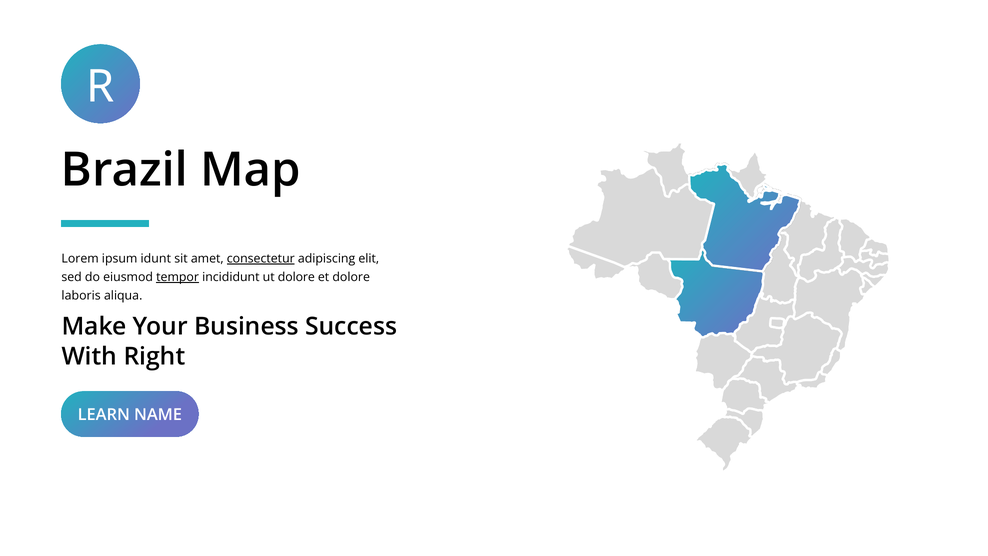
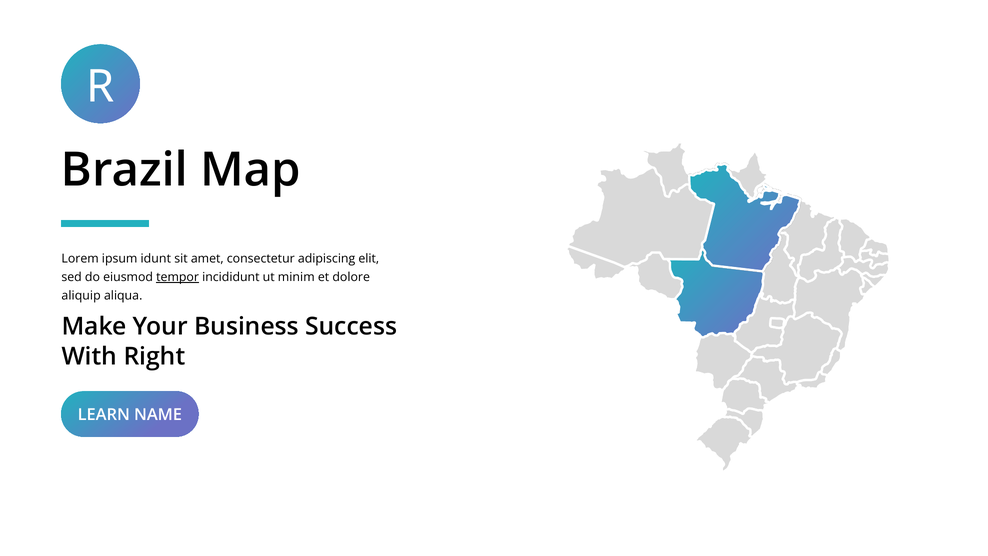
consectetur underline: present -> none (261, 258)
ut dolore: dolore -> minim (296, 277)
laboris: laboris -> aliquip (81, 296)
